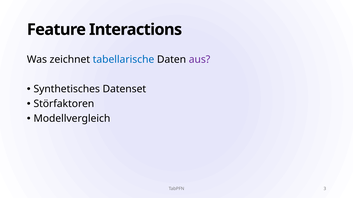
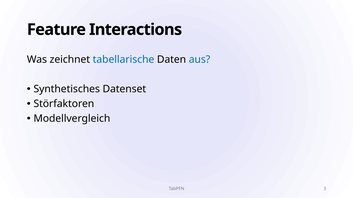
aus colour: purple -> blue (200, 60)
